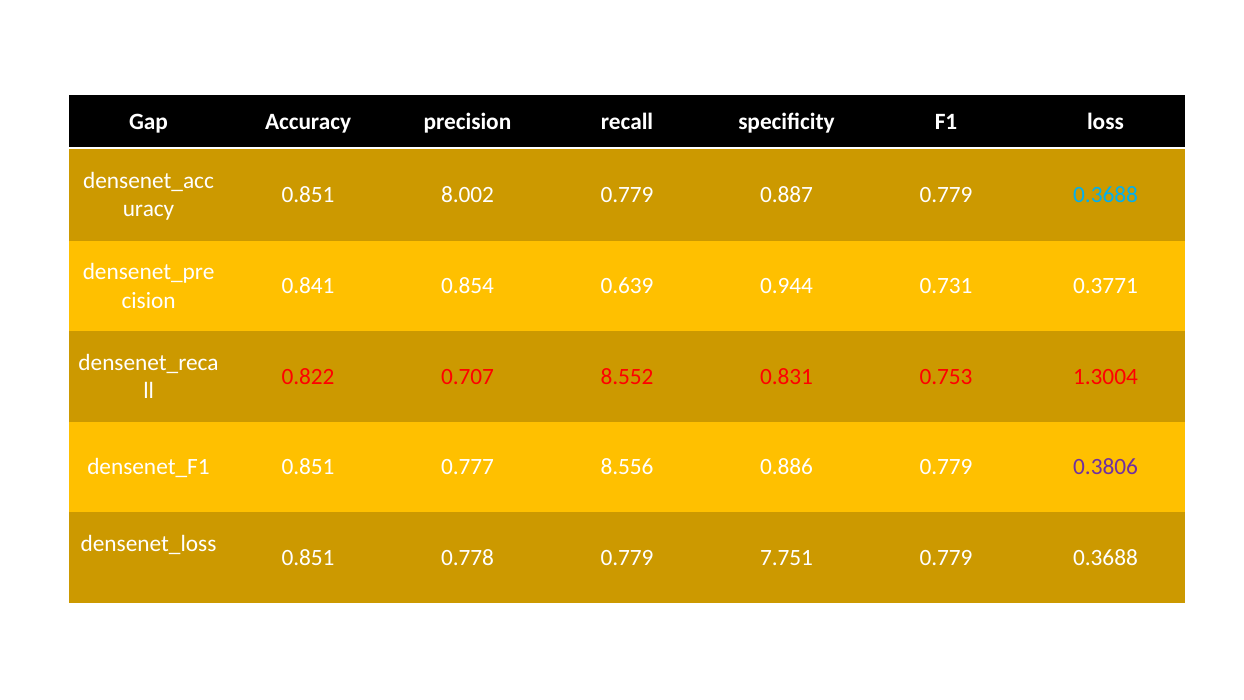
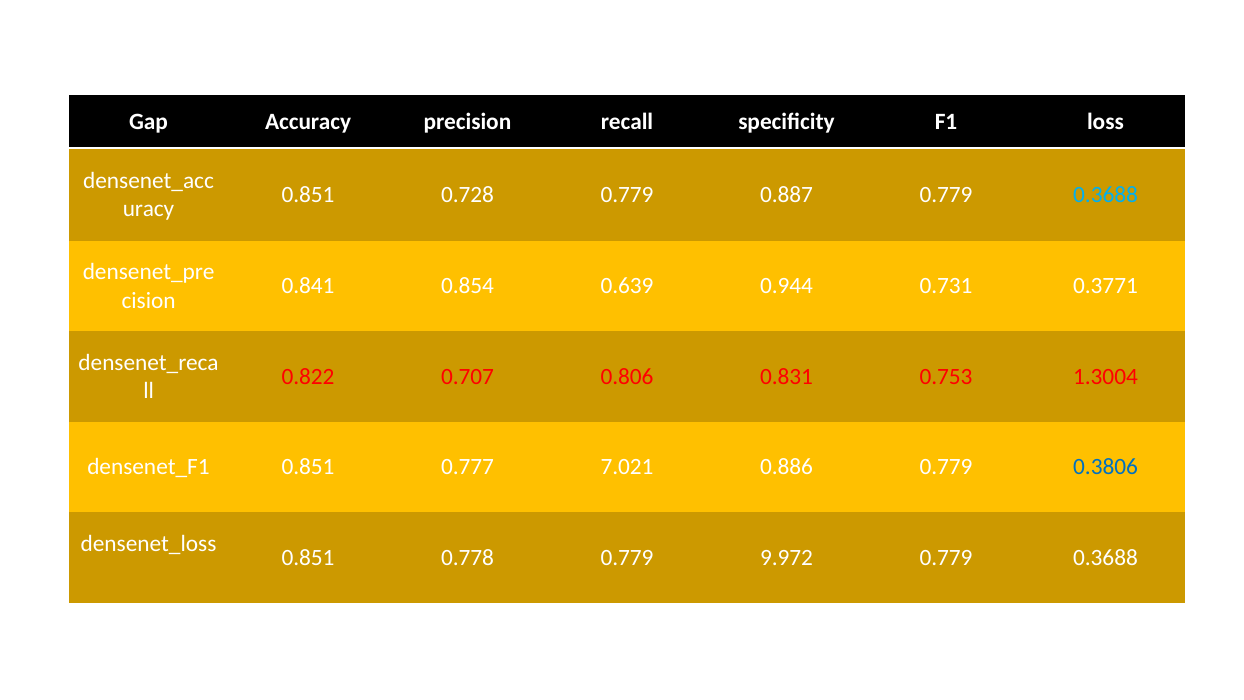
8.002: 8.002 -> 0.728 (468, 195)
8.552: 8.552 -> 0.806 (627, 377)
8.556: 8.556 -> 7.021 (627, 467)
0.3806 colour: purple -> blue (1106, 467)
7.751: 7.751 -> 9.972 (787, 558)
